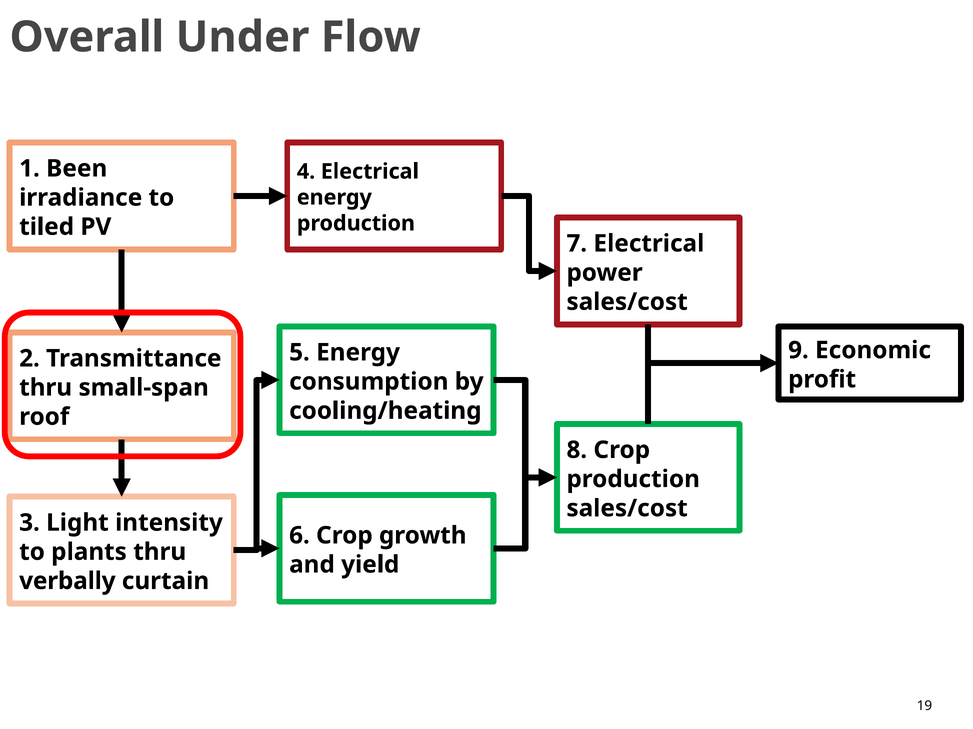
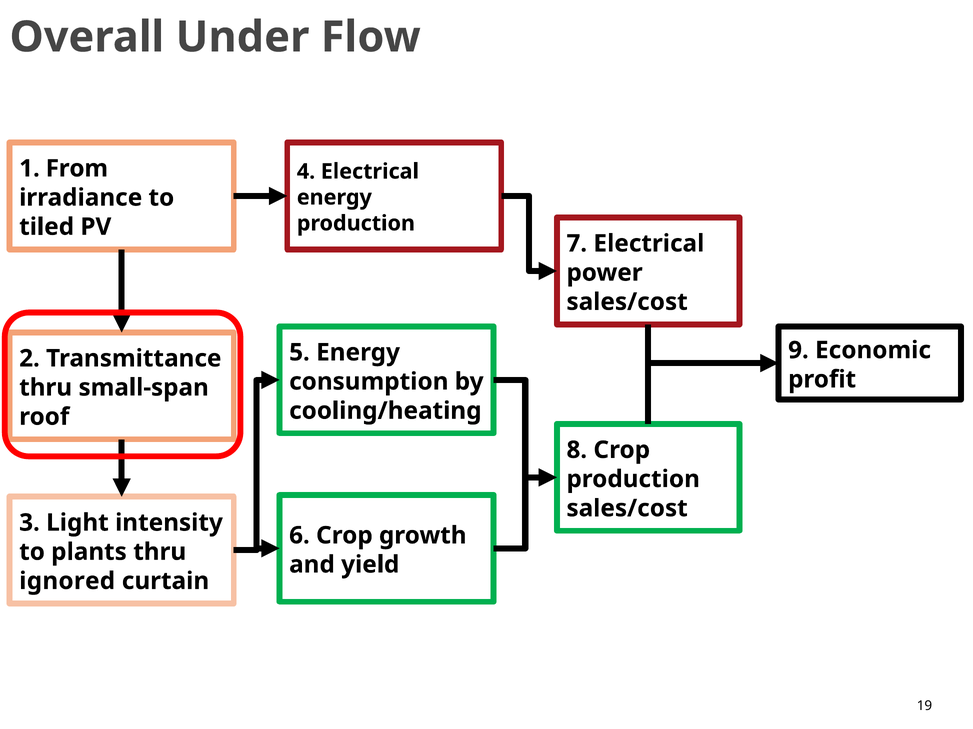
Been: Been -> From (77, 169)
verbally: verbally -> ignored (67, 582)
